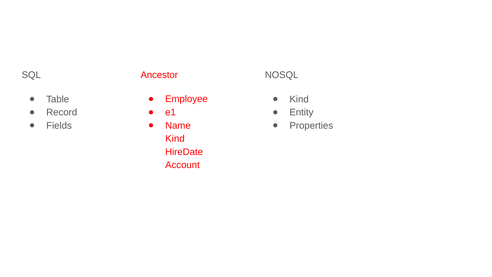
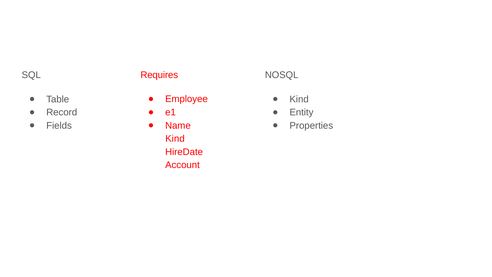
Ancestor: Ancestor -> Requires (159, 75)
